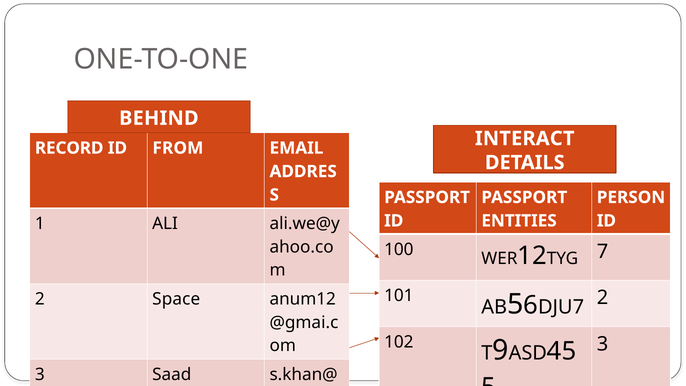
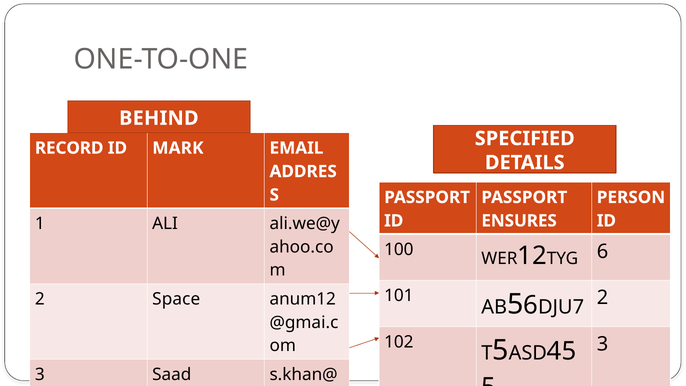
INTERACT: INTERACT -> SPECIFIED (525, 138)
FROM: FROM -> MARK (178, 148)
ENTITIES: ENTITIES -> ENSURES (519, 221)
7: 7 -> 6 (603, 251)
9: 9 -> 5 (501, 350)
